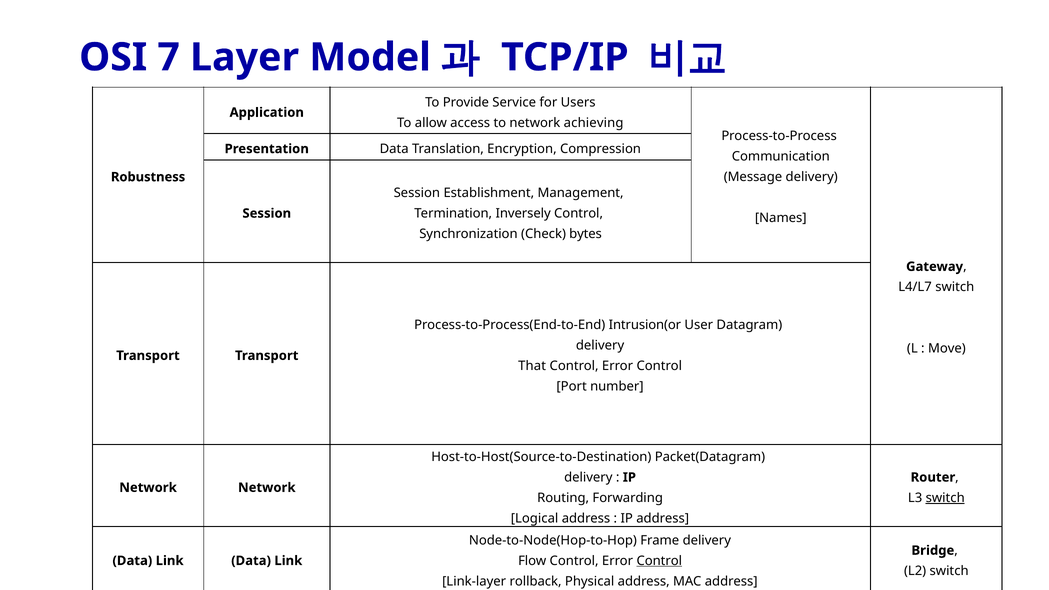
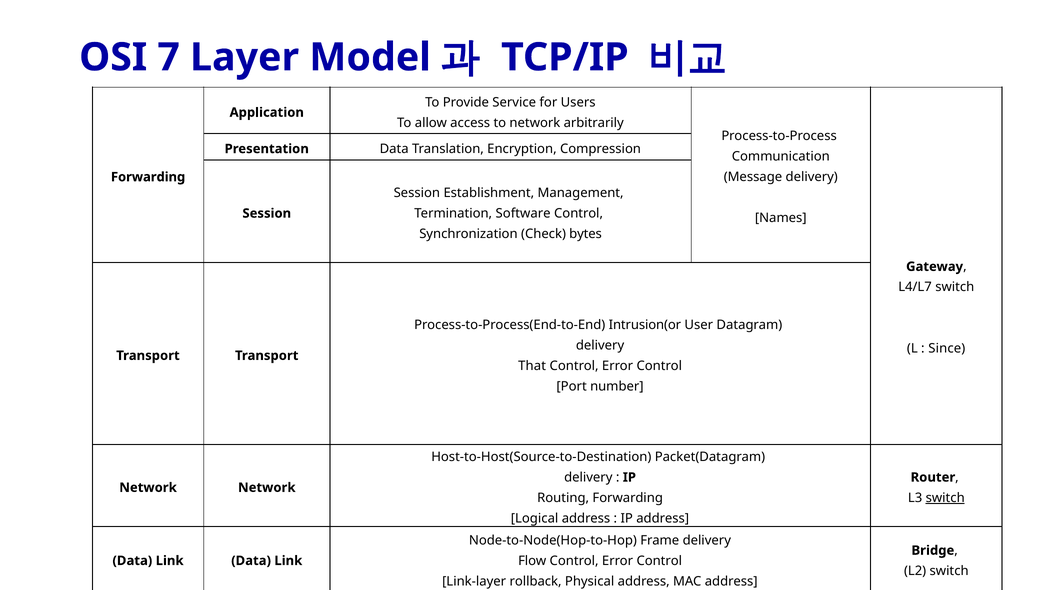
achieving: achieving -> arbitrarily (594, 123)
Robustness: Robustness -> Forwarding (148, 177)
Inversely: Inversely -> Software (523, 213)
Move: Move -> Since (947, 349)
Control underline: present -> none (659, 561)
